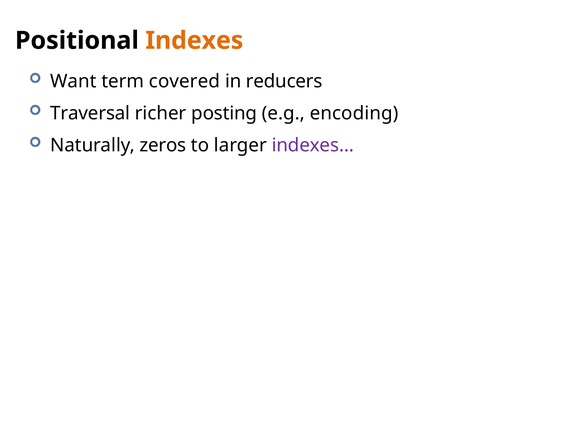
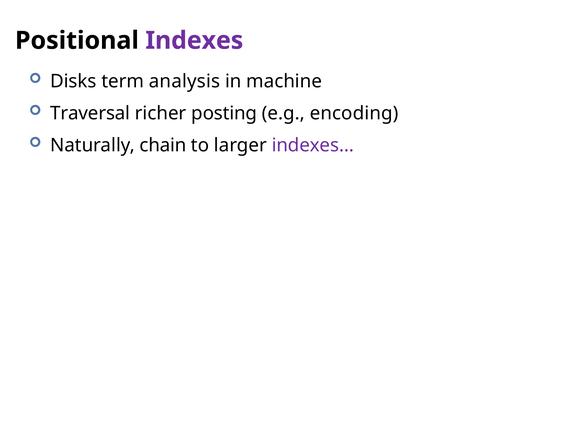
Indexes colour: orange -> purple (194, 40)
Want: Want -> Disks (73, 81)
covered: covered -> analysis (184, 81)
reducers: reducers -> machine (284, 81)
zeros: zeros -> chain (163, 145)
